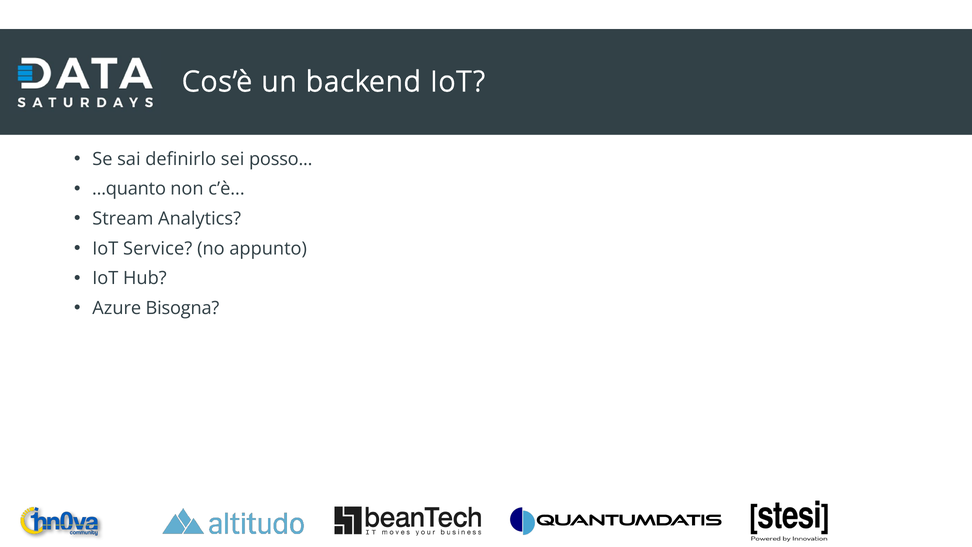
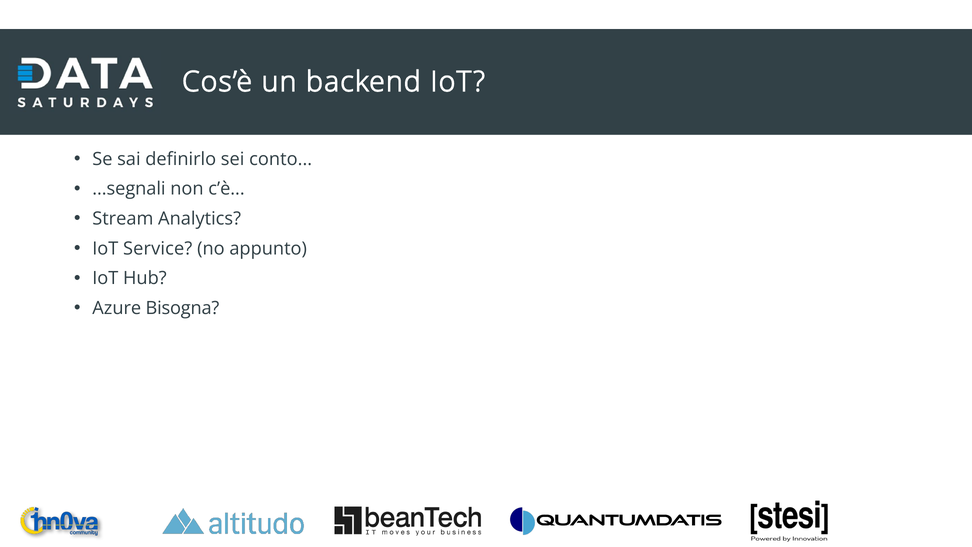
posso: posso -> conto (281, 159)
...quanto: ...quanto -> ...segnali (129, 189)
